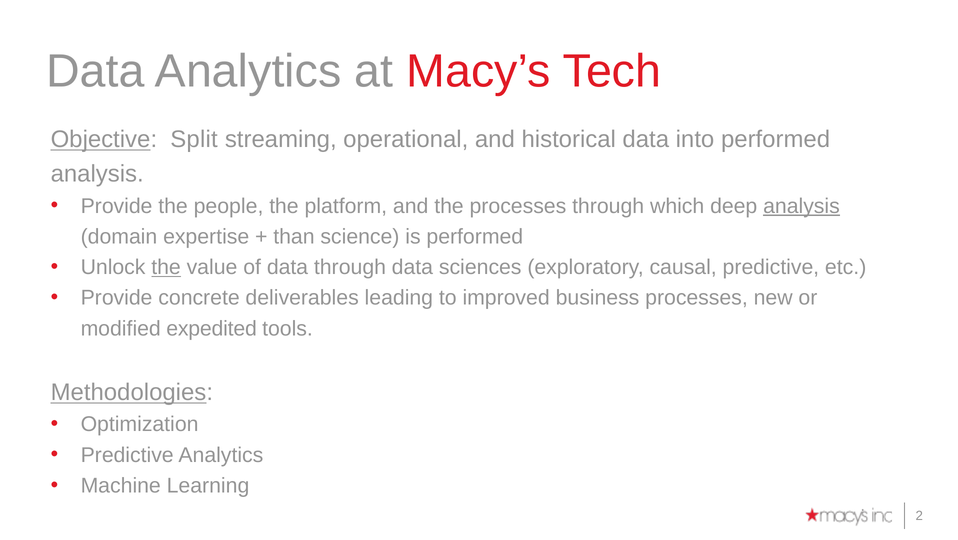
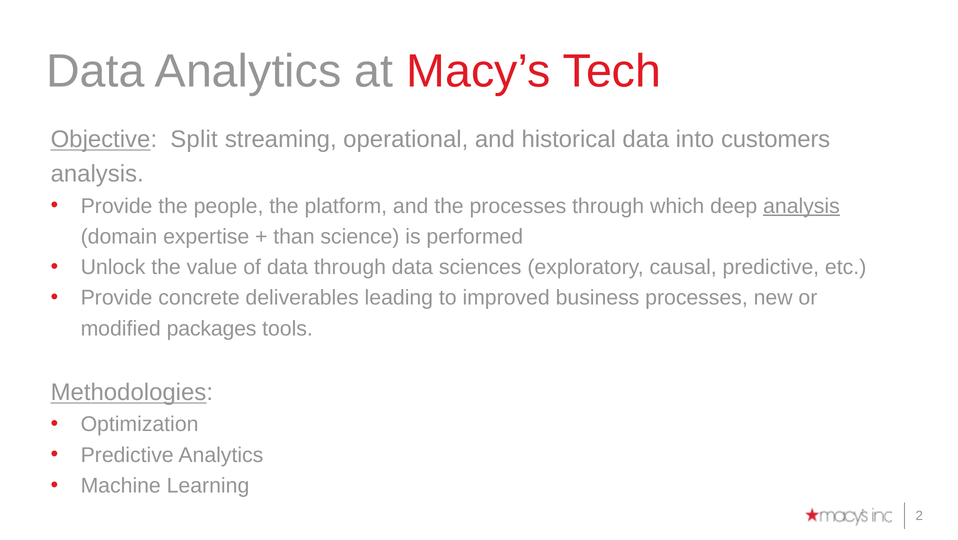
into performed: performed -> customers (776, 139)
the underline: present -> none (166, 267)
expedited: expedited -> packages (212, 328)
